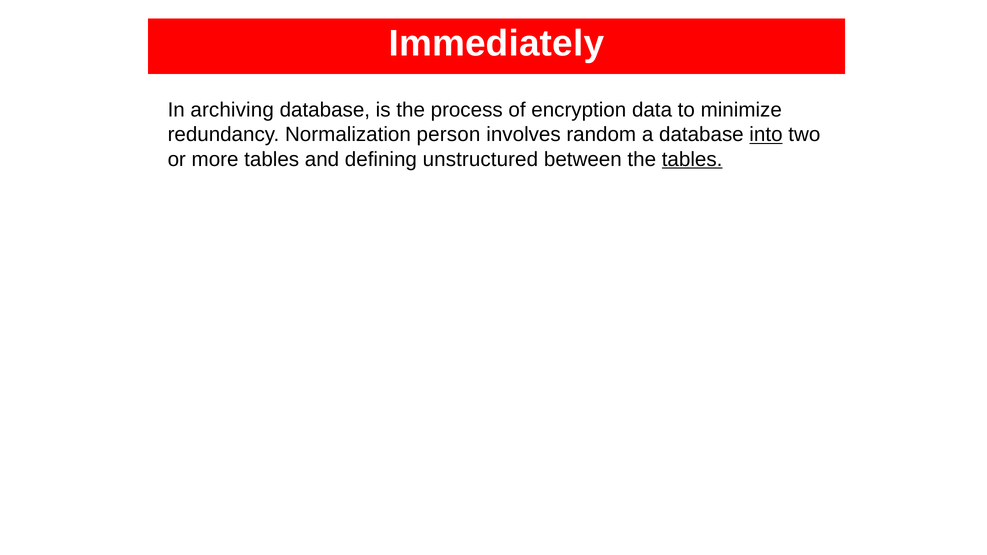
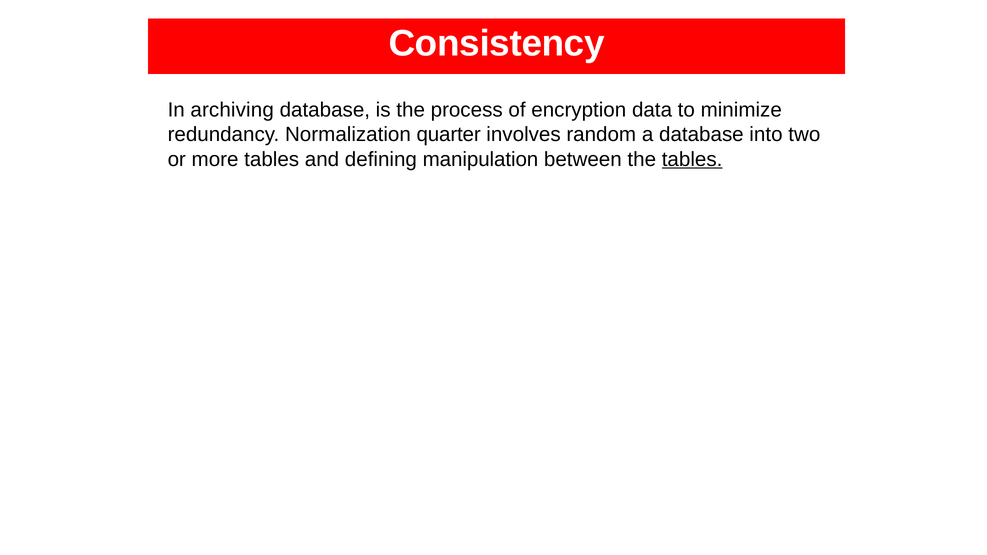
Immediately: Immediately -> Consistency (497, 43)
person: person -> quarter (449, 135)
into underline: present -> none (766, 135)
unstructured: unstructured -> manipulation (480, 159)
